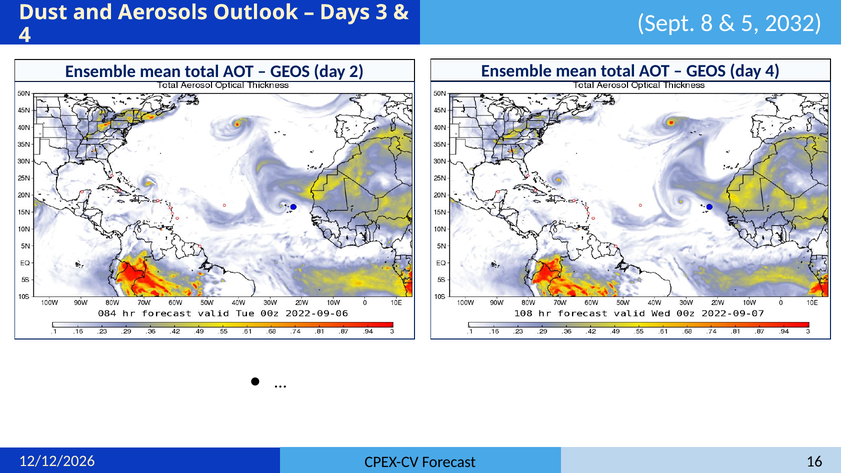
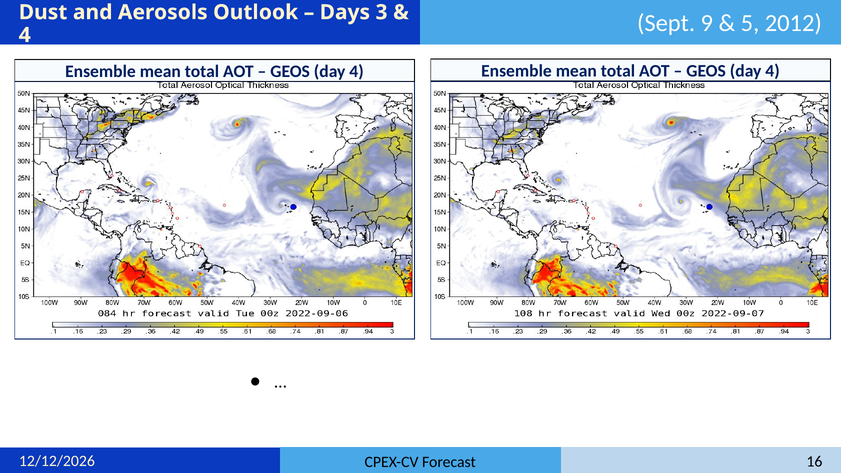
8: 8 -> 9 (707, 23)
2032: 2032 -> 2012 (793, 23)
2: 2 -> 4 (357, 72)
